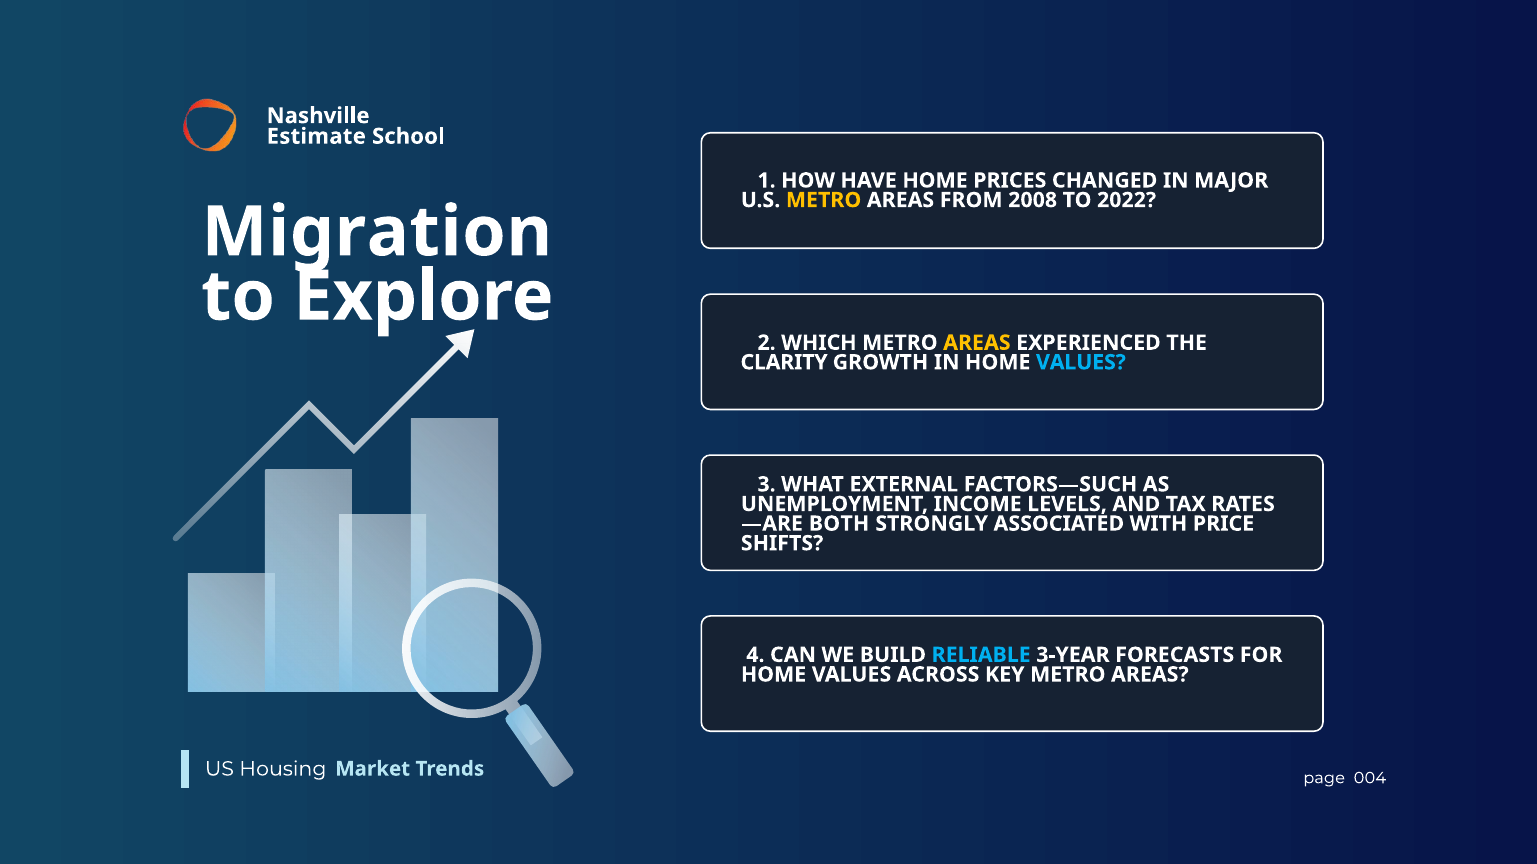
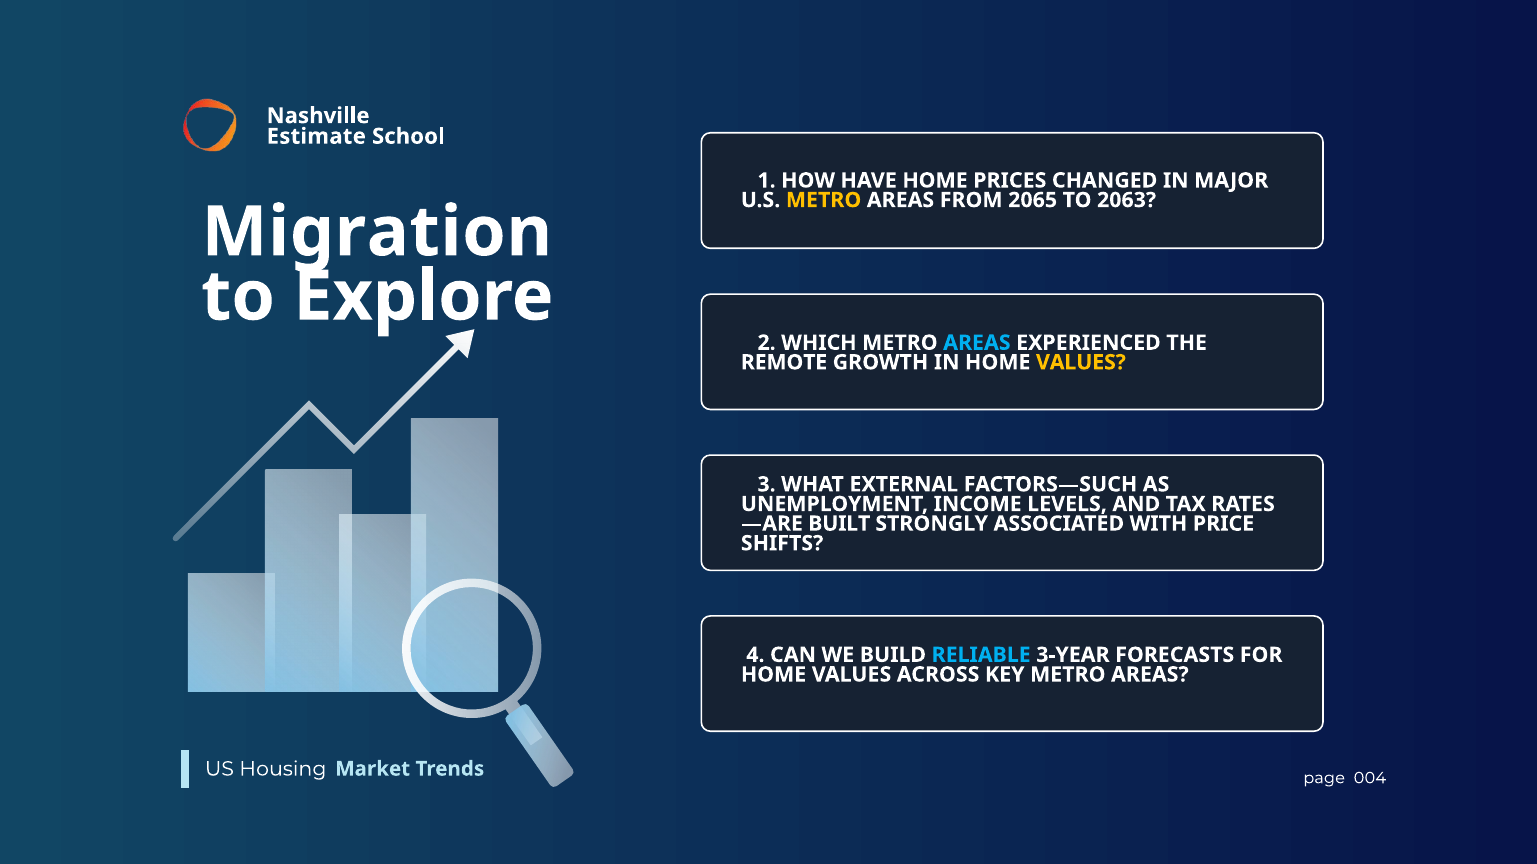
2008: 2008 -> 2065 (1033, 200)
2022: 2022 -> 2063 (1127, 200)
AREAS colour: yellow -> light blue (977, 343)
CLARITY: CLARITY -> REMOTE (784, 363)
VALUES colour: light blue -> yellow (1081, 363)
BOTH: BOTH -> BUILT (839, 524)
